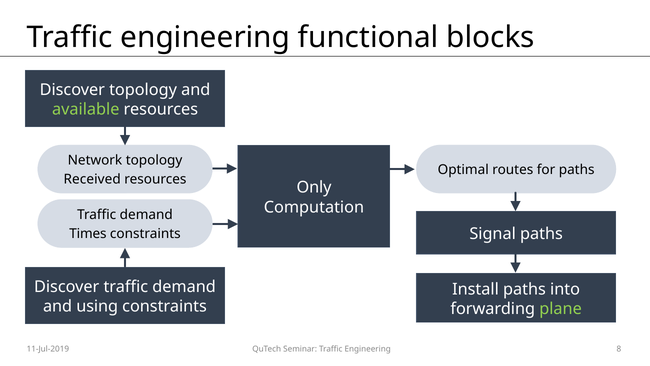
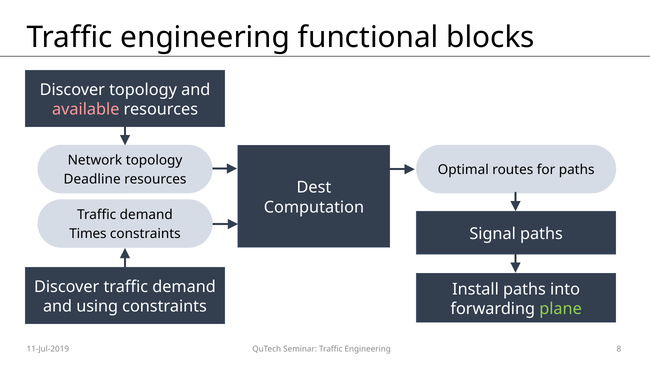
available colour: light green -> pink (86, 109)
Received: Received -> Deadline (92, 179)
Only: Only -> Dest (314, 187)
